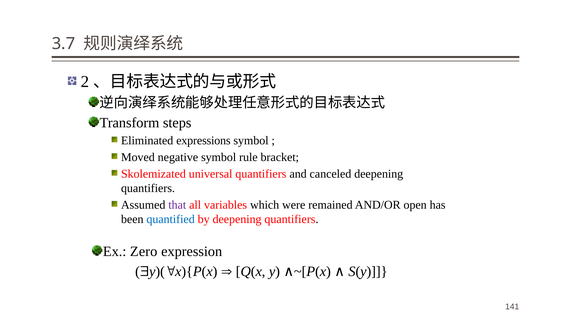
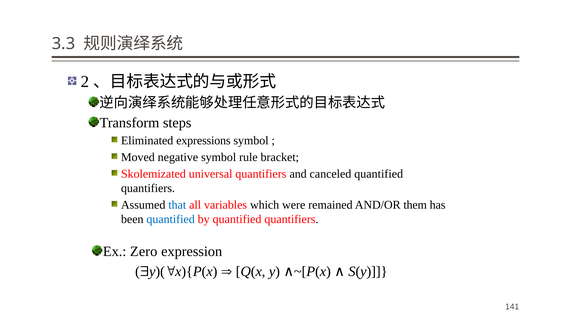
3.7: 3.7 -> 3.3 (63, 44)
canceled deepening: deepening -> quantified (379, 174)
that colour: purple -> blue (177, 205)
open: open -> them (415, 205)
by deepening: deepening -> quantified (237, 219)
